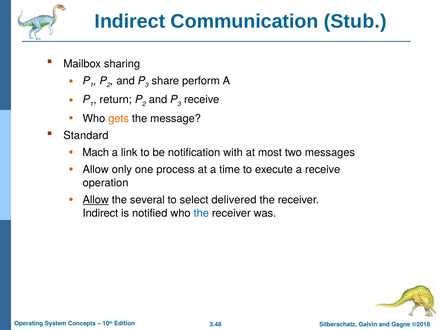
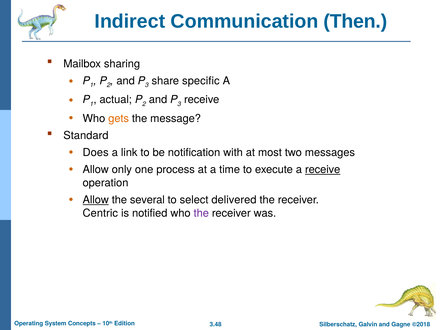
Stub: Stub -> Then (355, 21)
perform: perform -> specific (201, 81)
return: return -> actual (116, 100)
Mach: Mach -> Does (96, 153)
receive underline: none -> present (323, 170)
Indirect: Indirect -> Centric (100, 213)
the colour: blue -> purple (201, 213)
